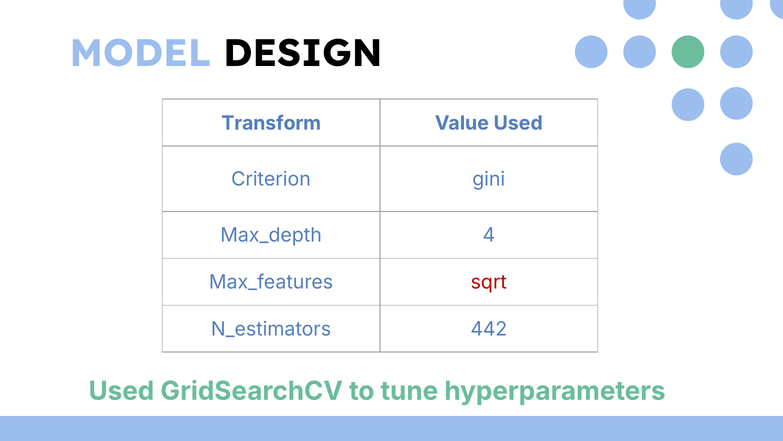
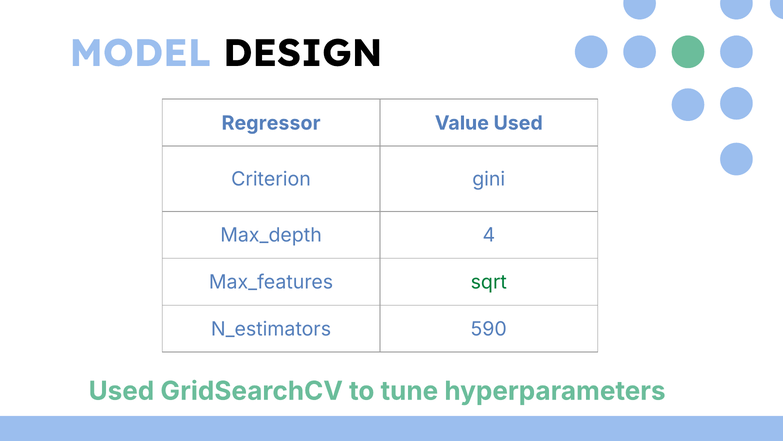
Transform: Transform -> Regressor (271, 123)
sqrt colour: red -> green (489, 282)
442: 442 -> 590 (489, 329)
